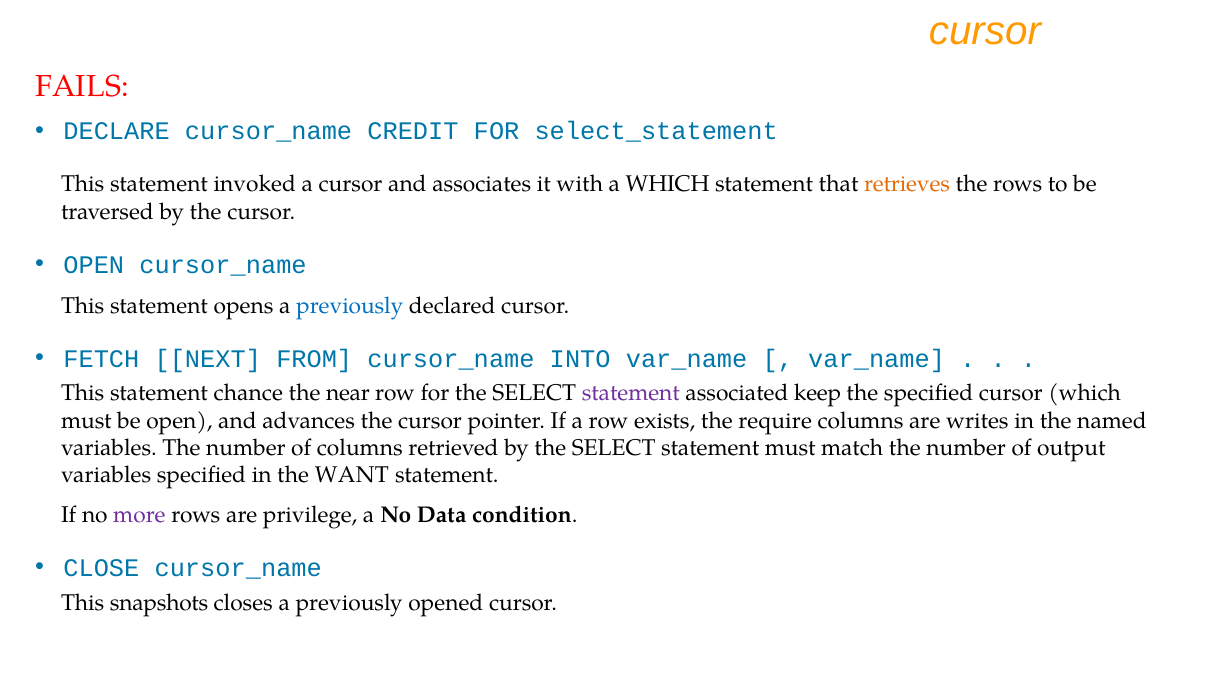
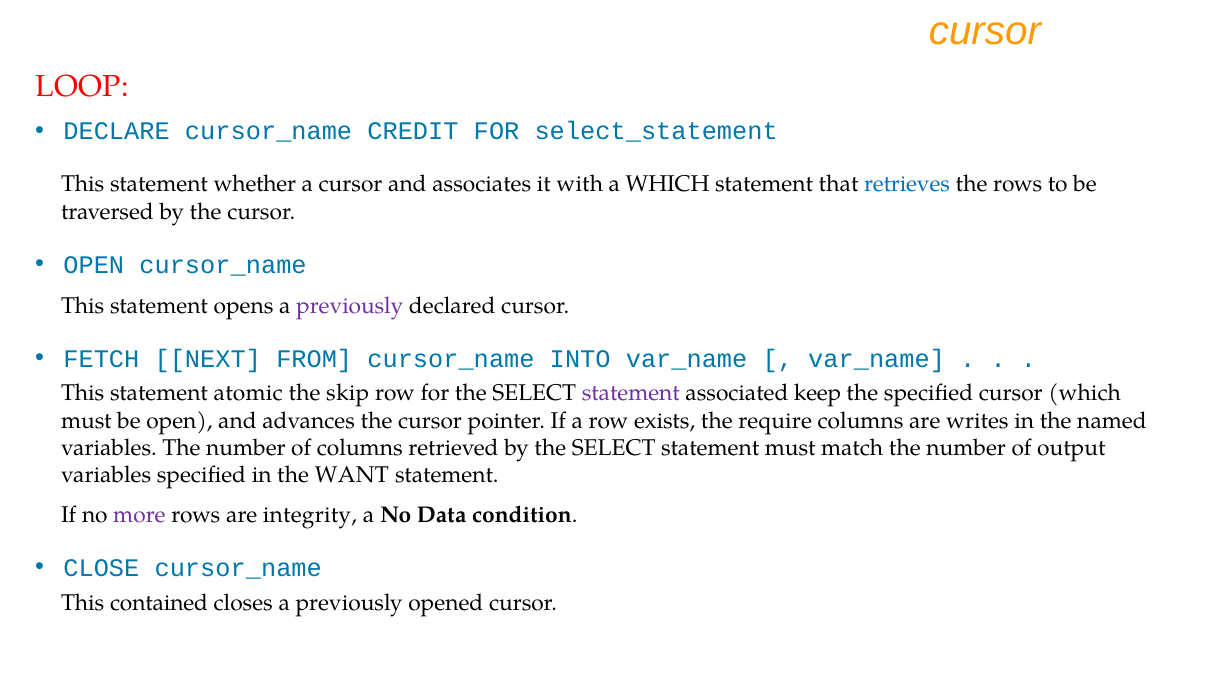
FAILS: FAILS -> LOOP (82, 87)
invoked: invoked -> whether (255, 184)
retrieves colour: orange -> blue (907, 184)
previously colour: blue -> purple (350, 306)
chance: chance -> atomic (248, 394)
near: near -> skip (348, 394)
privilege: privilege -> integrity (310, 515)
snapshots: snapshots -> contained (159, 603)
